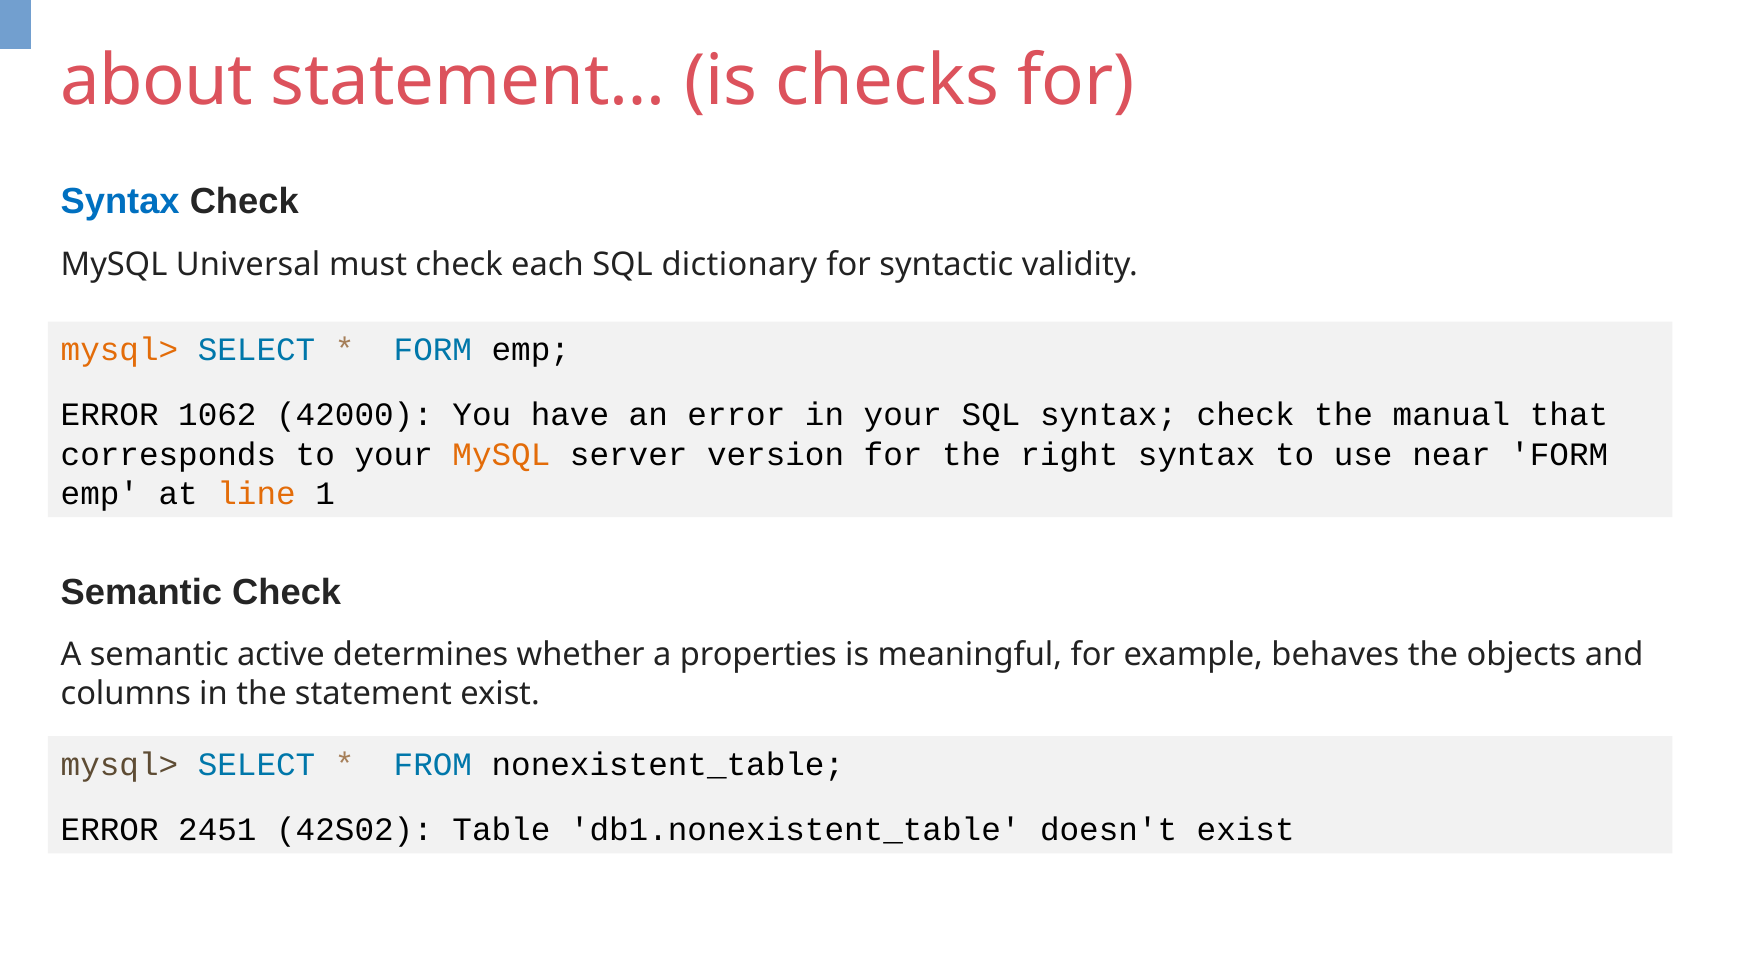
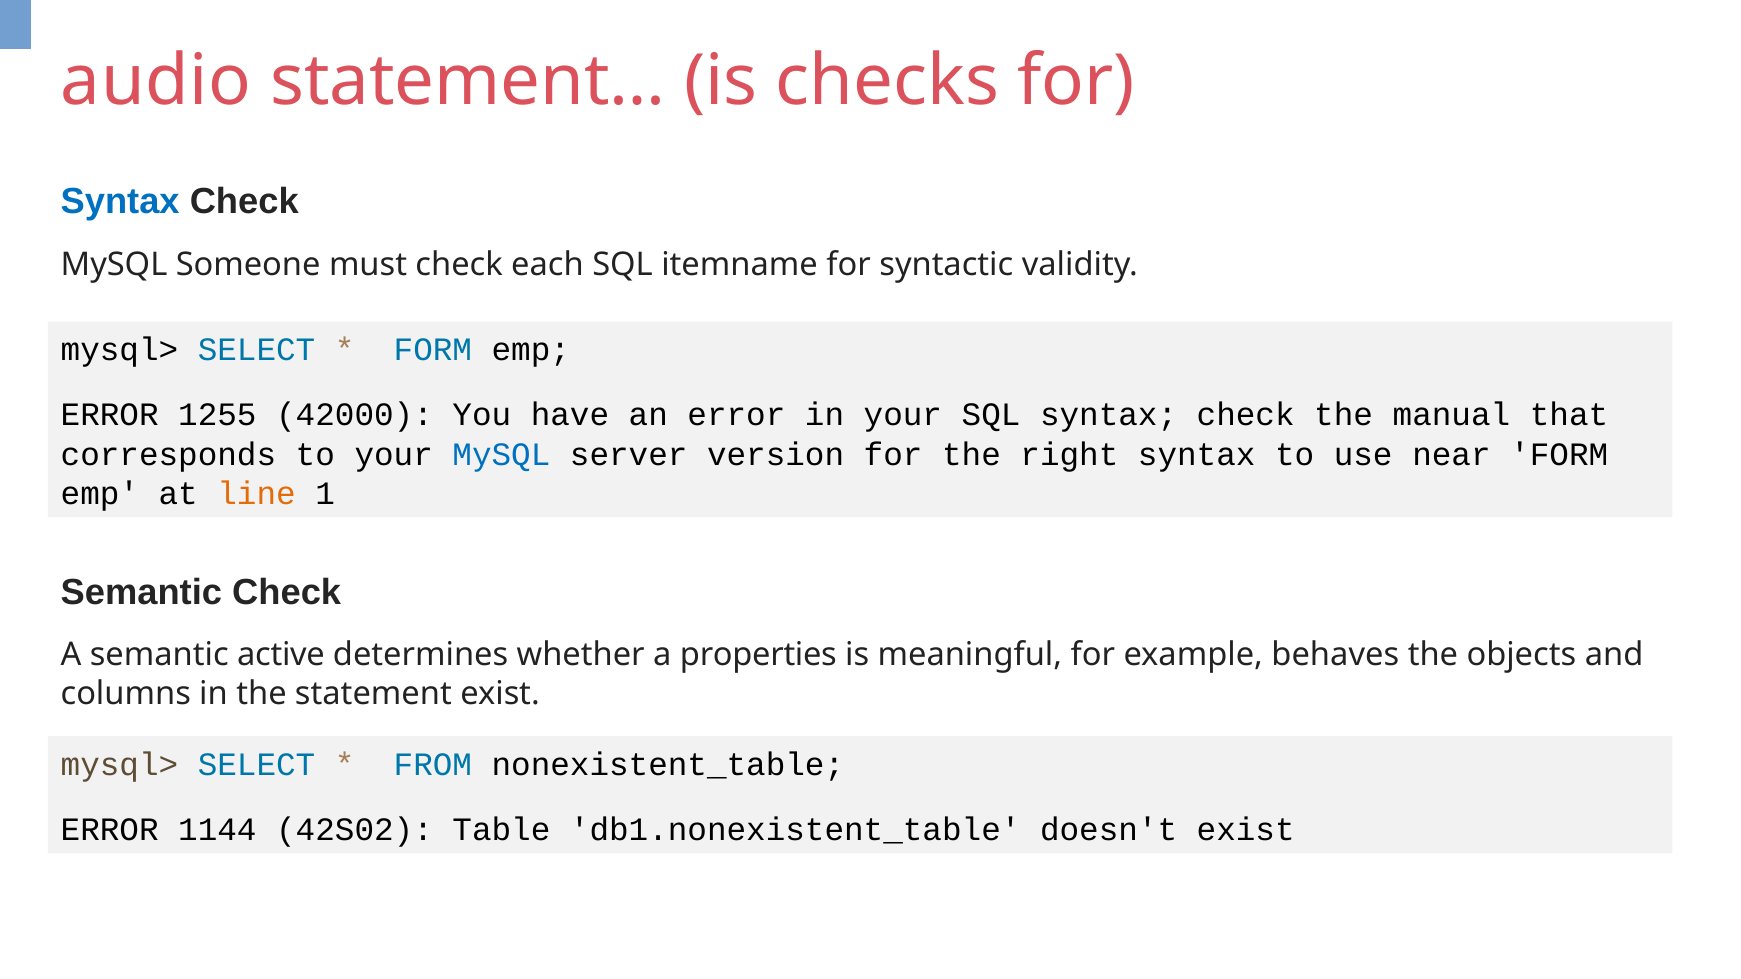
about: about -> audio (156, 81)
Universal: Universal -> Someone (248, 265)
dictionary: dictionary -> itemname (740, 265)
mysql> colour: orange -> black (119, 350)
1062: 1062 -> 1255 (217, 415)
MySQL colour: orange -> blue (501, 454)
2451: 2451 -> 1144 (217, 830)
